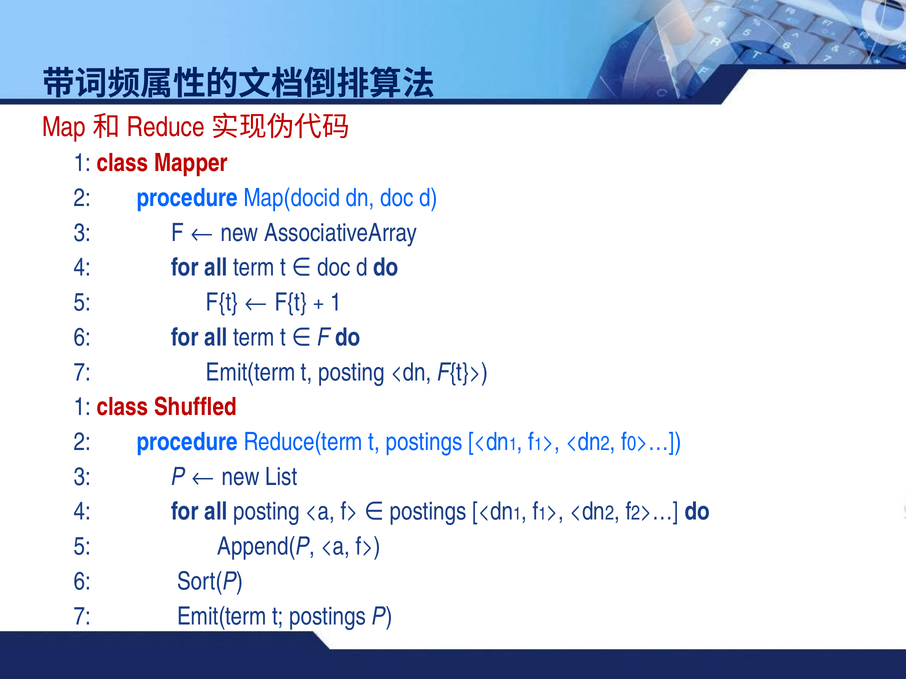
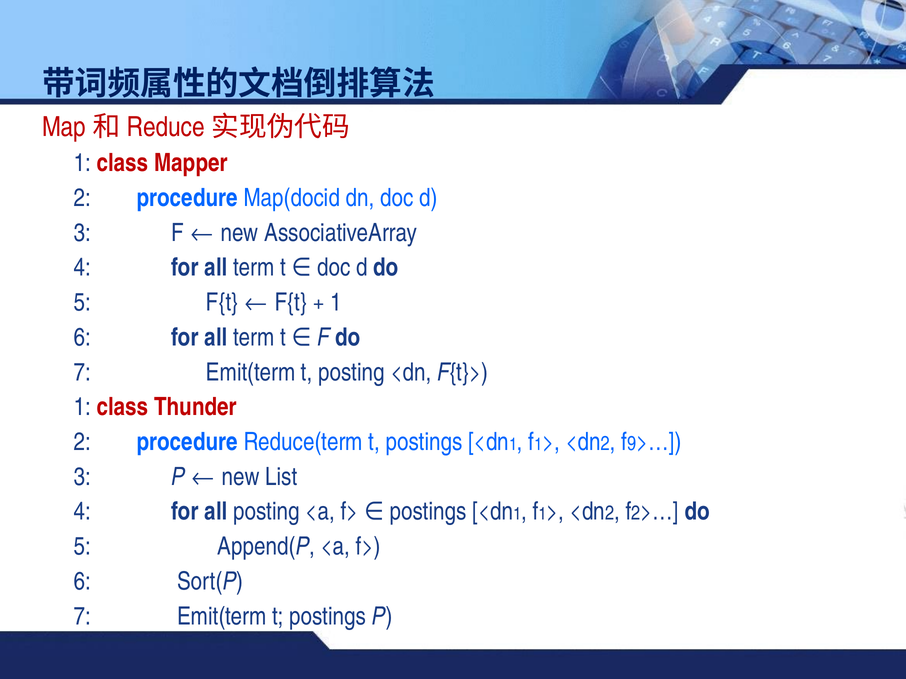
Shuffled: Shuffled -> Thunder (195, 407)
0: 0 -> 9 (632, 444)
